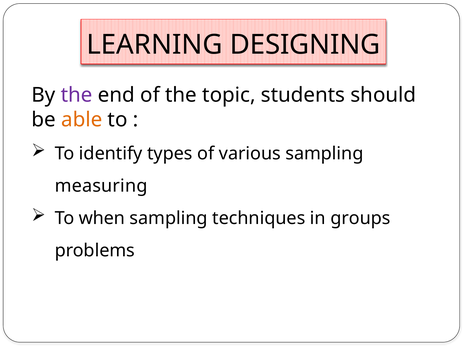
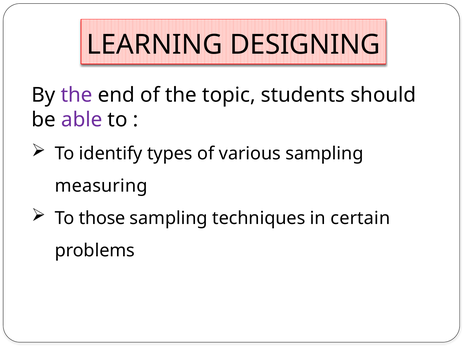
able colour: orange -> purple (82, 120)
when: when -> those (102, 218)
groups: groups -> certain (360, 218)
